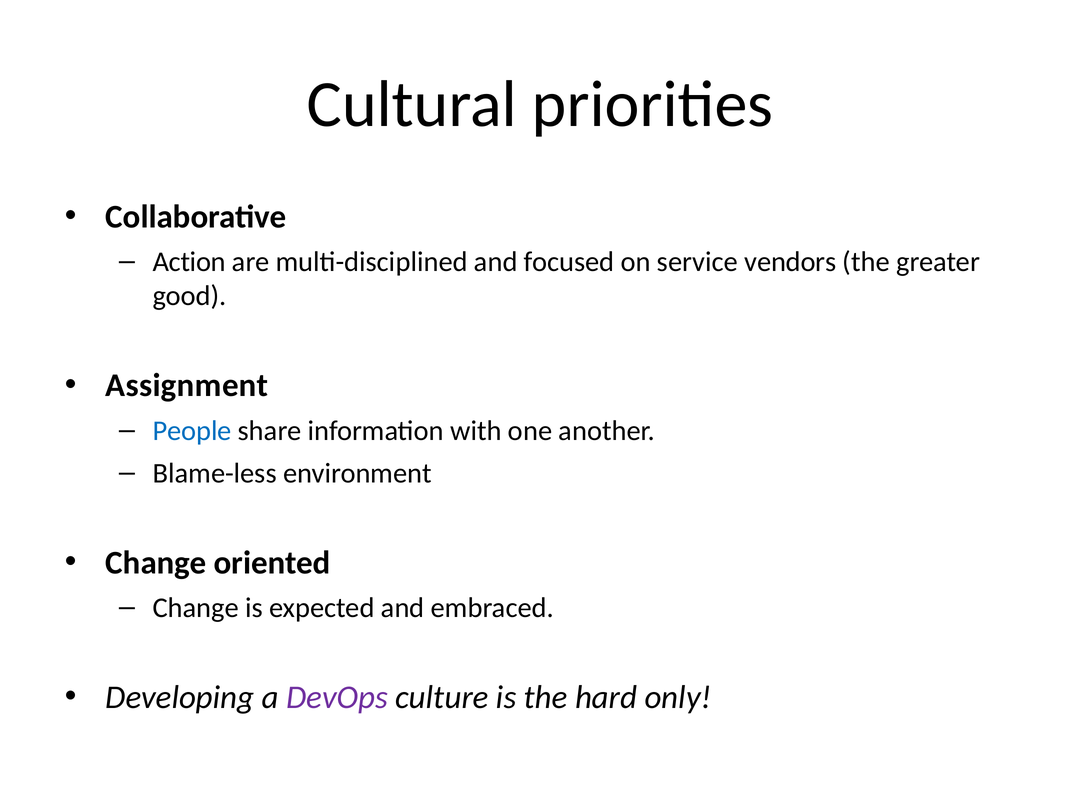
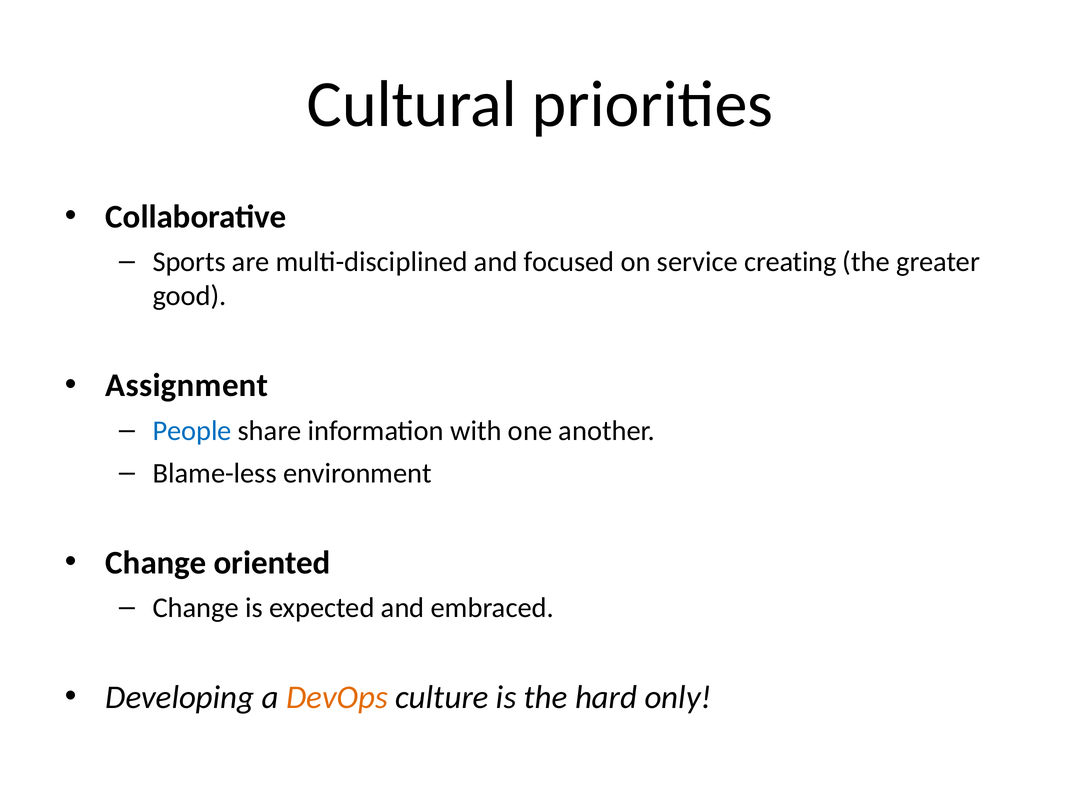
Action: Action -> Sports (189, 262)
vendors: vendors -> creating (790, 262)
DevOps colour: purple -> orange (337, 697)
